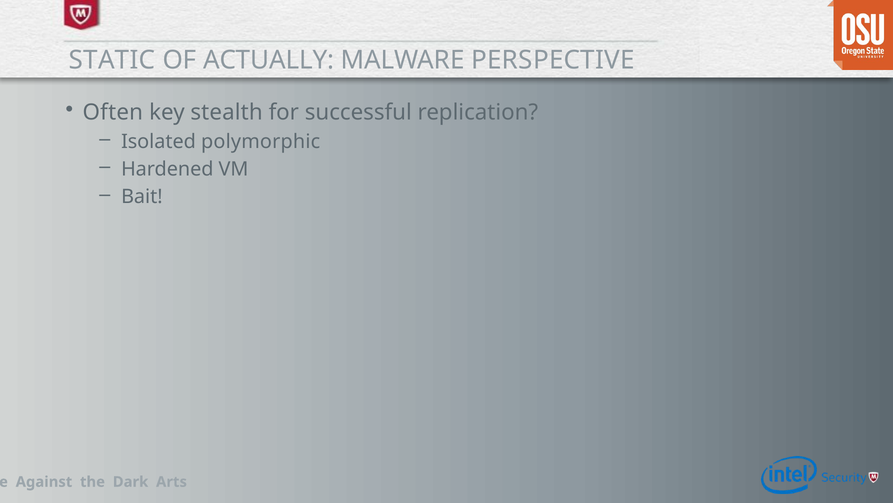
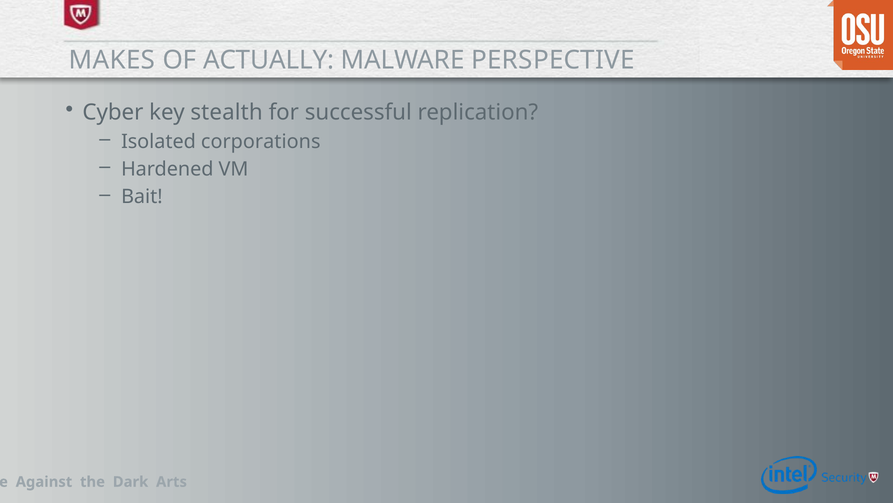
STATIC: STATIC -> MAKES (112, 60)
Often: Often -> Cyber (113, 112)
polymorphic: polymorphic -> corporations (261, 141)
